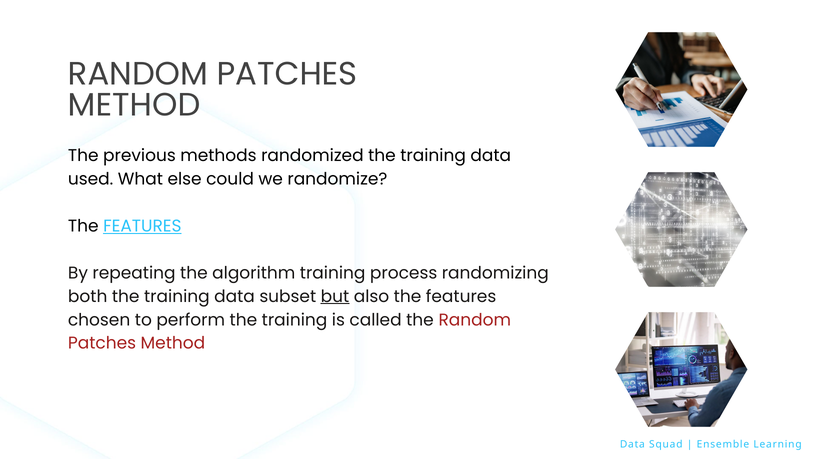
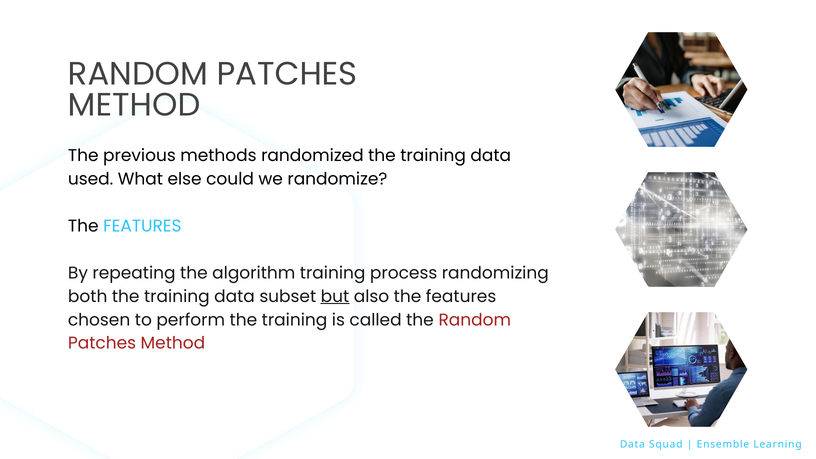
FEATURES underline: present -> none (142, 226)
